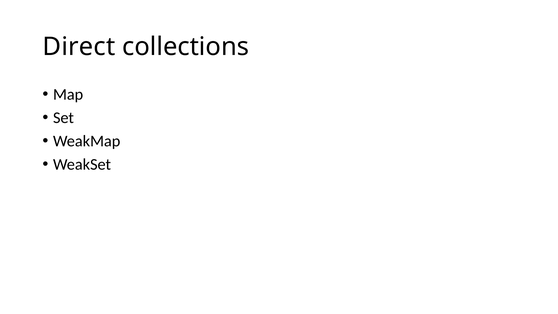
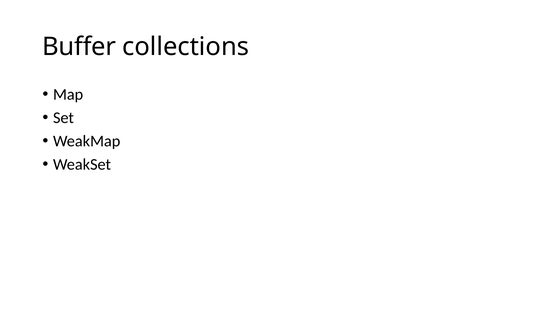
Direct: Direct -> Buffer (79, 47)
